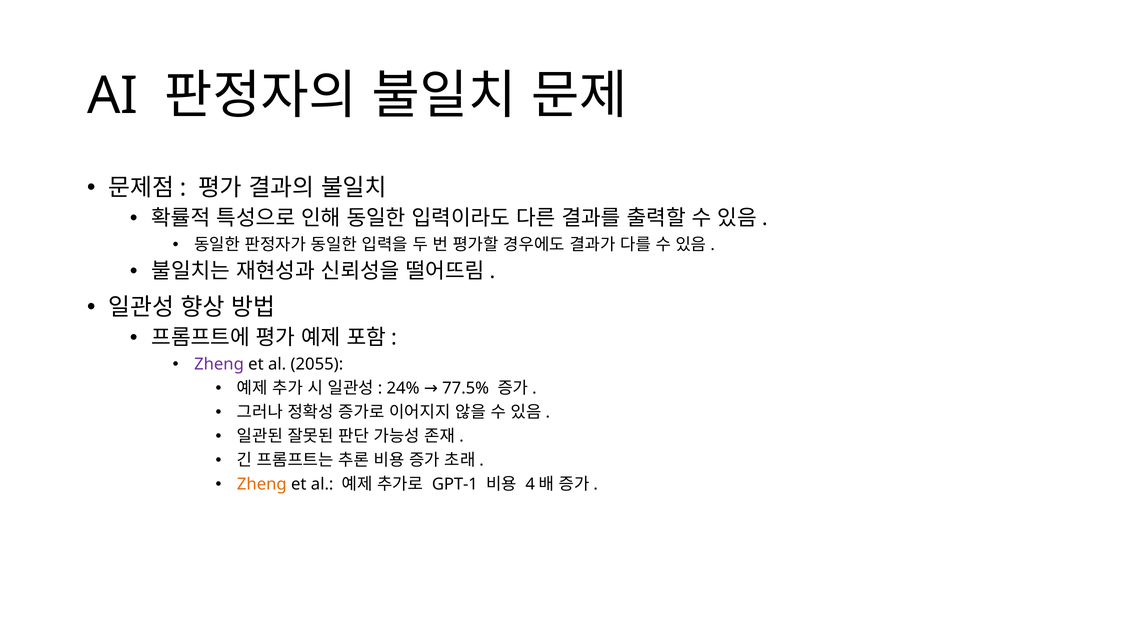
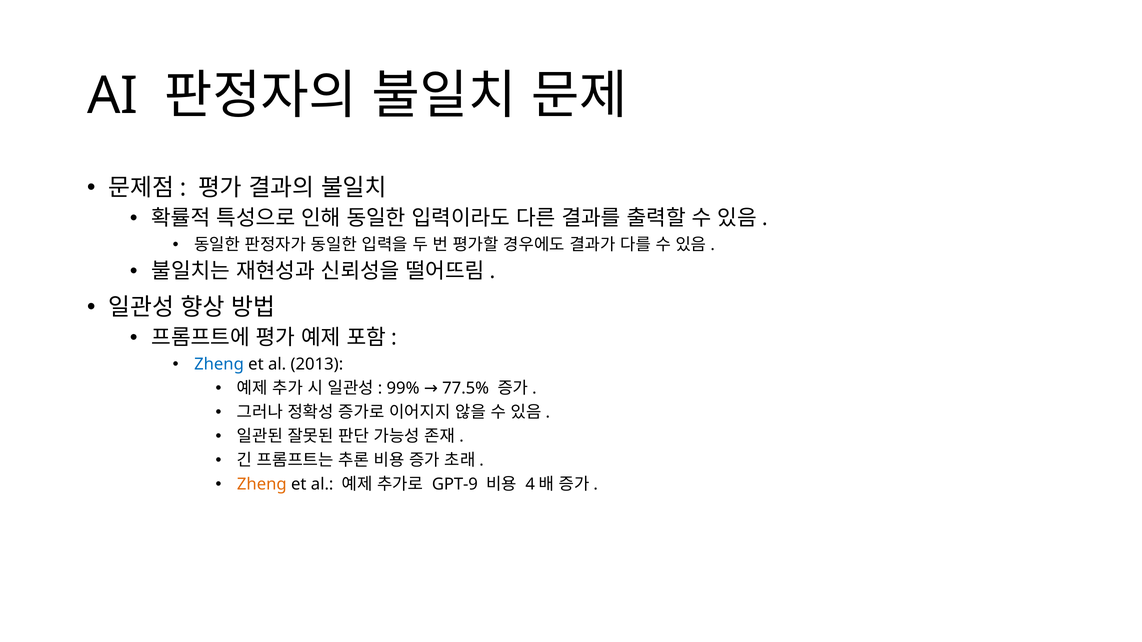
Zheng colour: purple -> blue (219, 365)
2055: 2055 -> 2013 (317, 365)
24%: 24% -> 99% (403, 389)
GPT-1: GPT-1 -> GPT-9 (455, 485)
